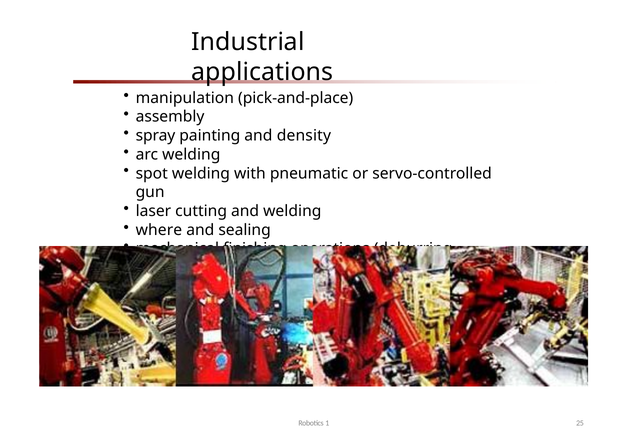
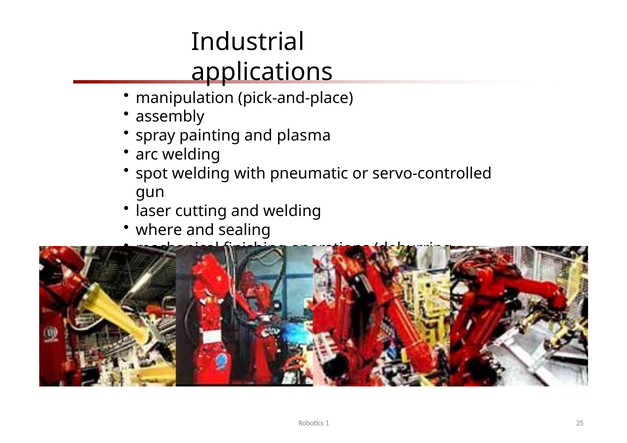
density: density -> plasma (304, 136)
